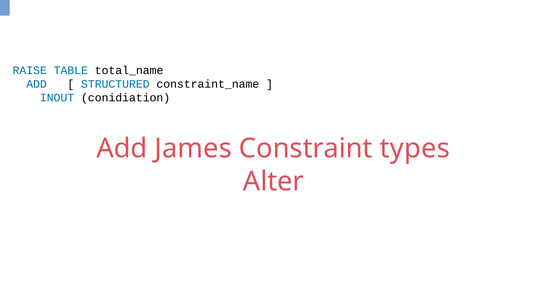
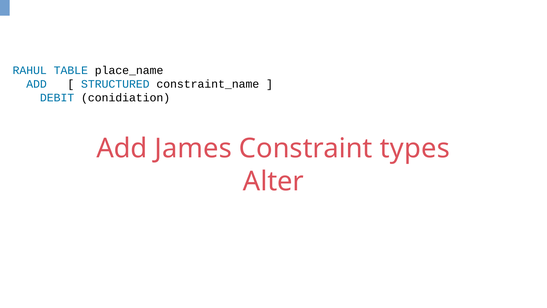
RAISE: RAISE -> RAHUL (30, 70)
total_name: total_name -> place_name (129, 70)
INOUT: INOUT -> DEBIT (57, 98)
